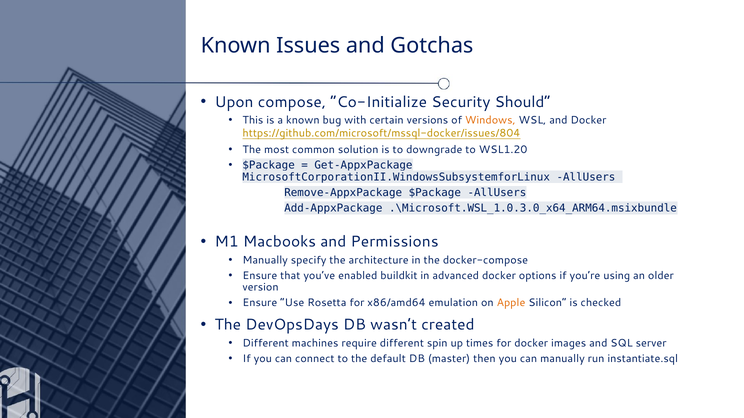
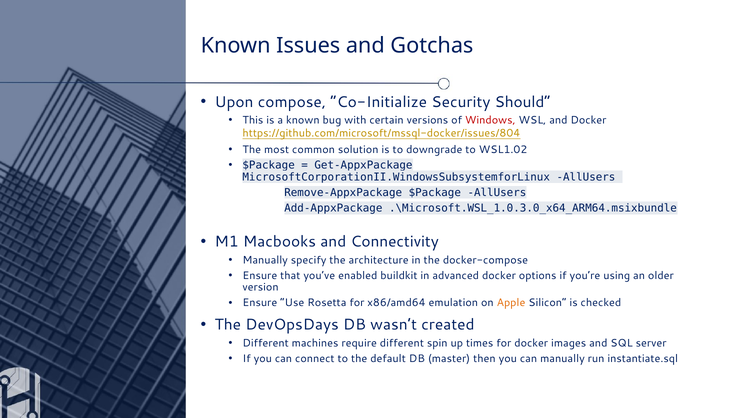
Windows colour: orange -> red (490, 120)
WSL1.20: WSL1.20 -> WSL1.02 (503, 150)
Permissions: Permissions -> Connectivity (395, 242)
